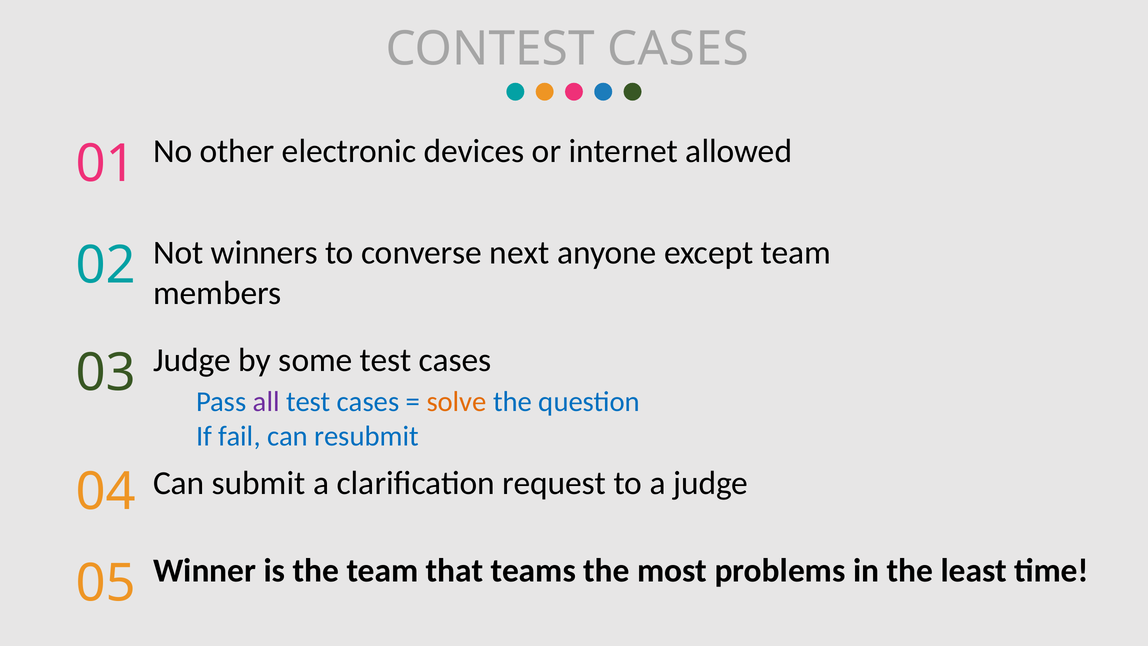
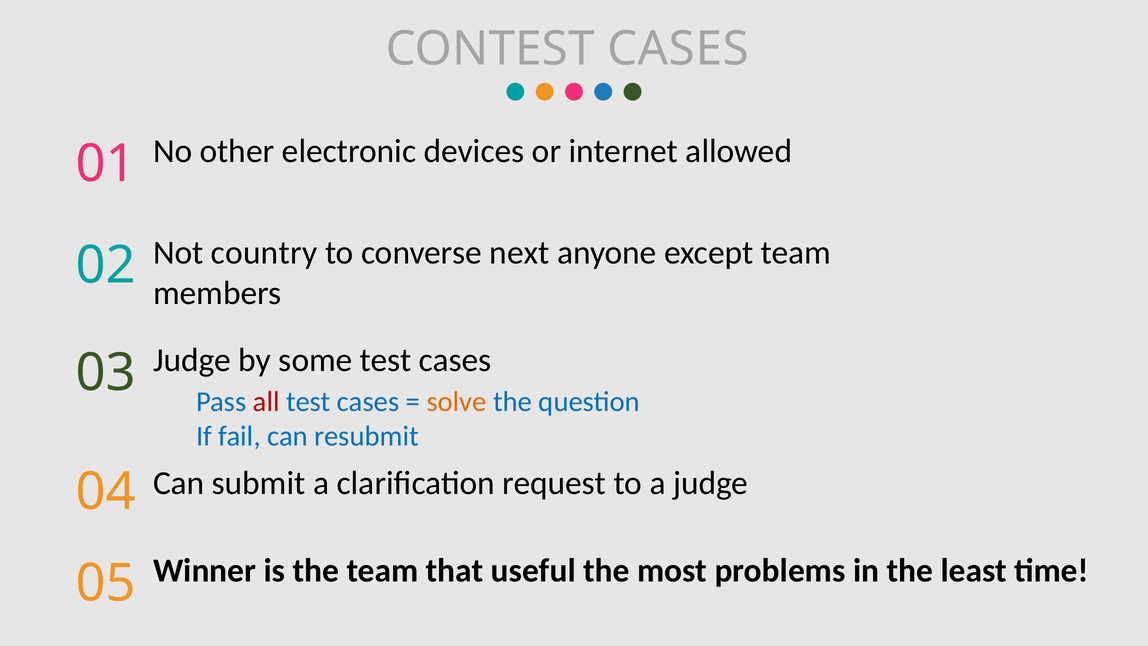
winners: winners -> country (264, 253)
all colour: purple -> red (266, 402)
teams: teams -> useful (533, 571)
